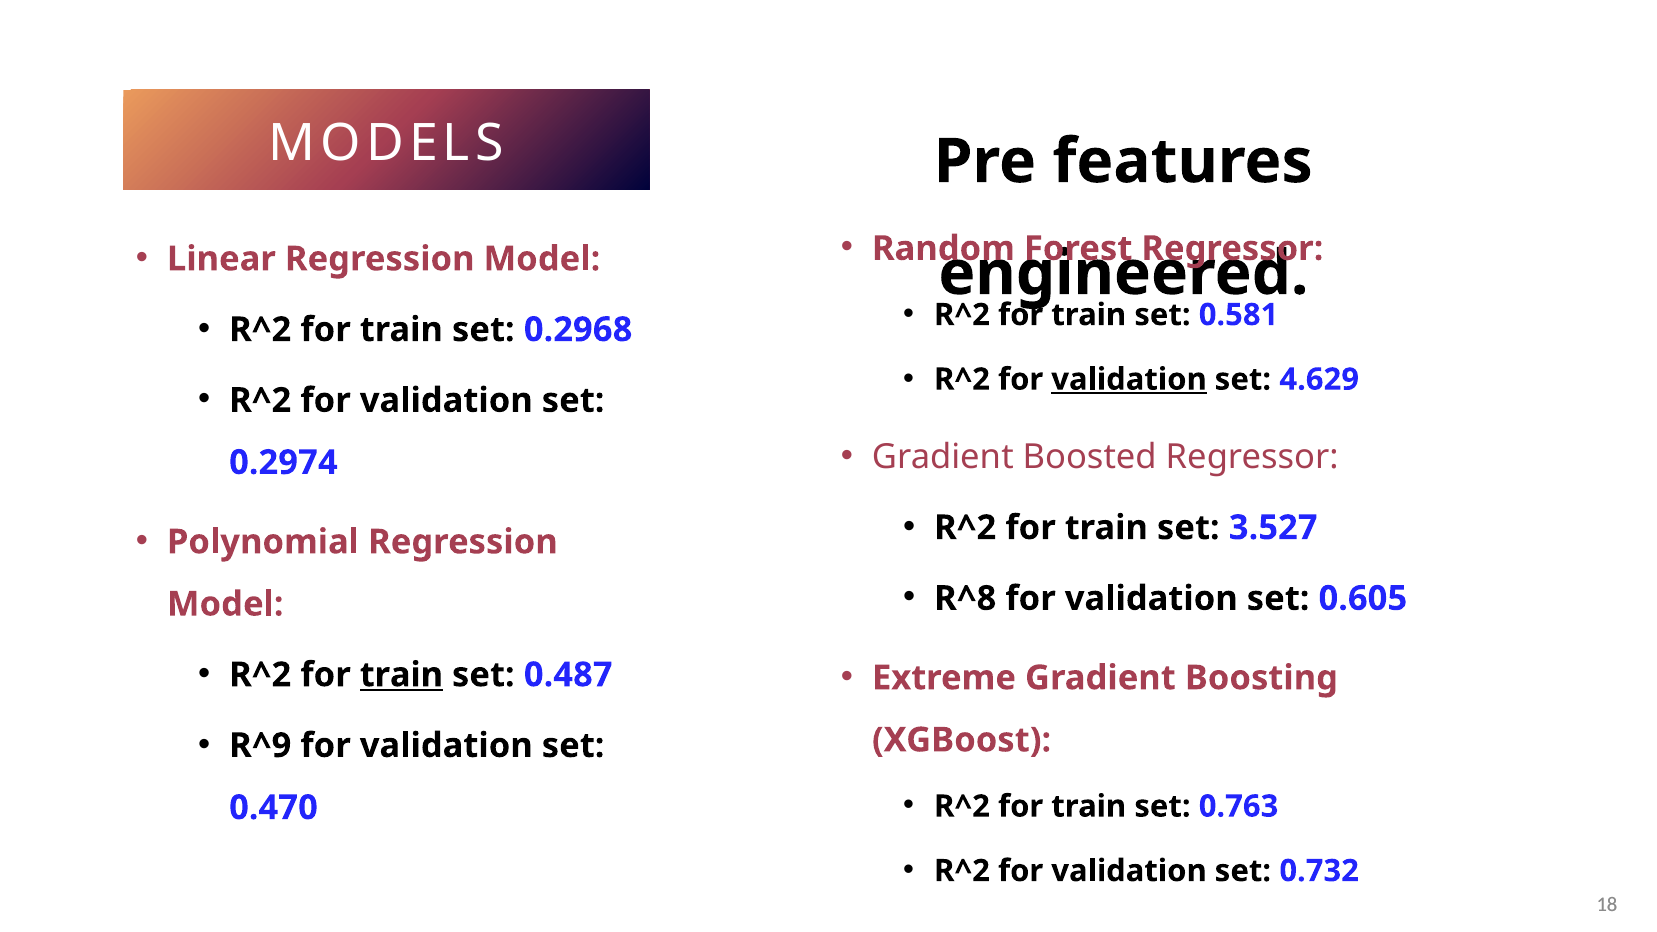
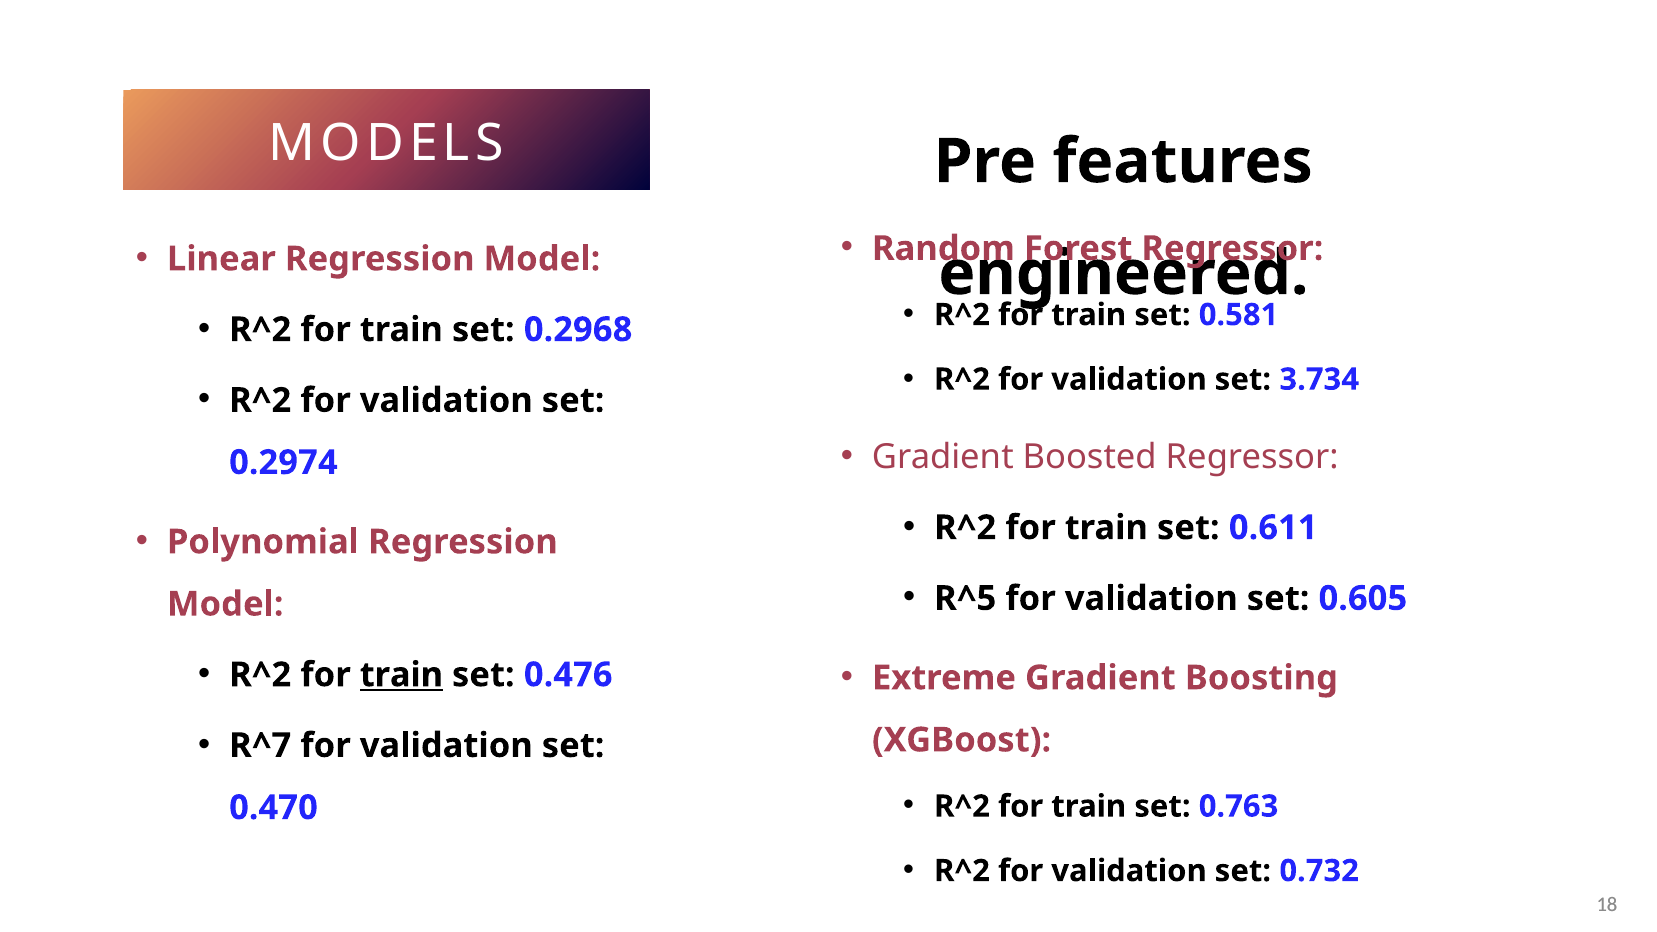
validation underline: present -> none (1129, 379)
4.629: 4.629 -> 3.734 (1319, 379)
3.527: 3.527 -> 0.611 (1273, 528)
R^8: R^8 -> R^5 (965, 599)
0.487: 0.487 -> 0.476 (568, 675)
R^9: R^9 -> R^7 (260, 746)
